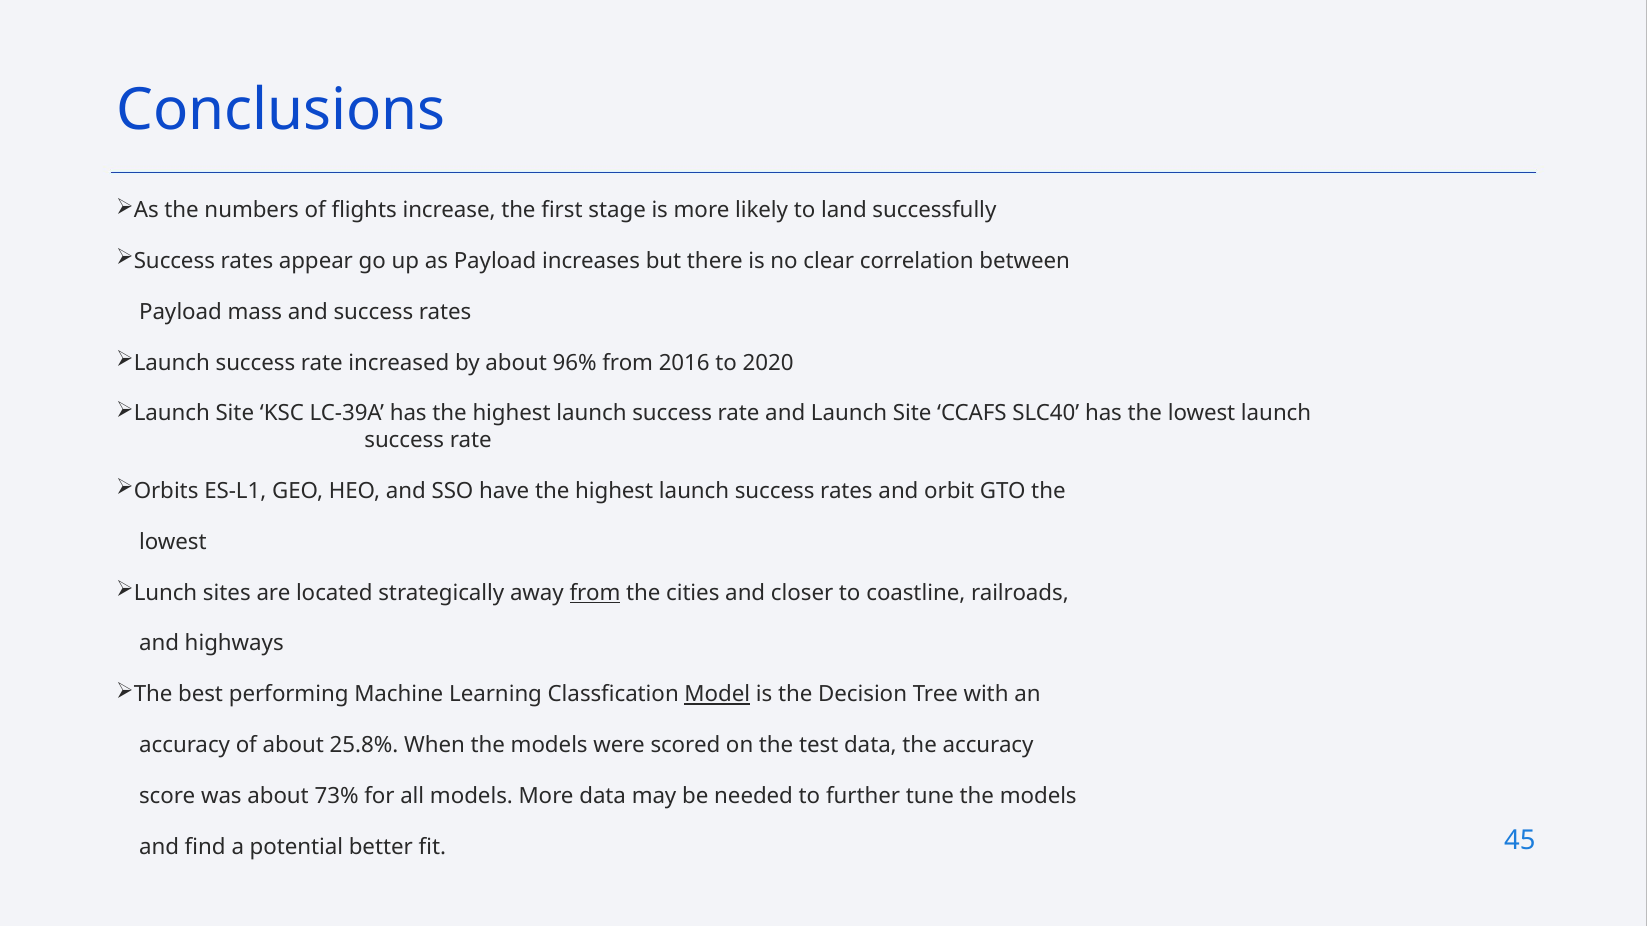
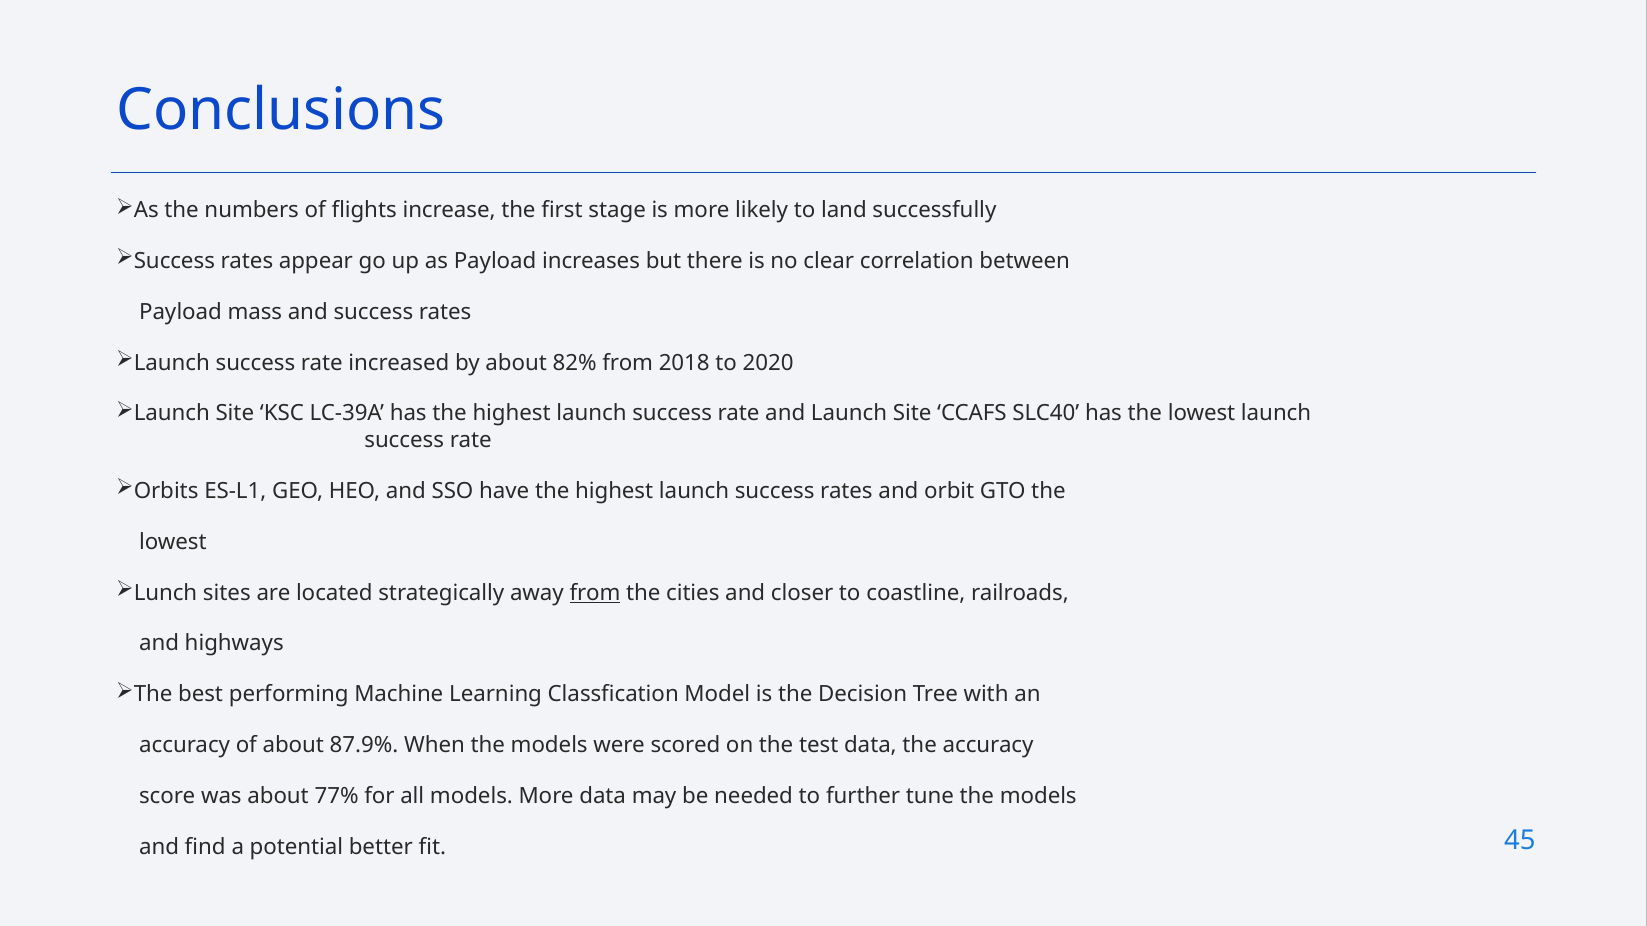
96%: 96% -> 82% (575, 363)
2016: 2016 -> 2018 (684, 363)
Model underline: present -> none (717, 695)
25.8%: 25.8% -> 87.9% (364, 745)
73%: 73% -> 77% (337, 796)
